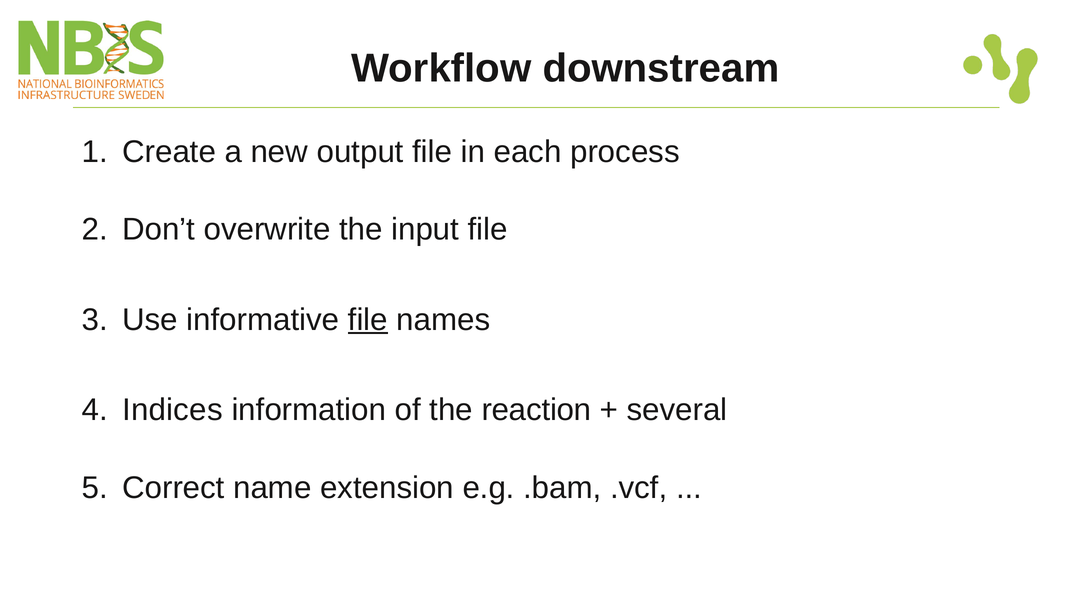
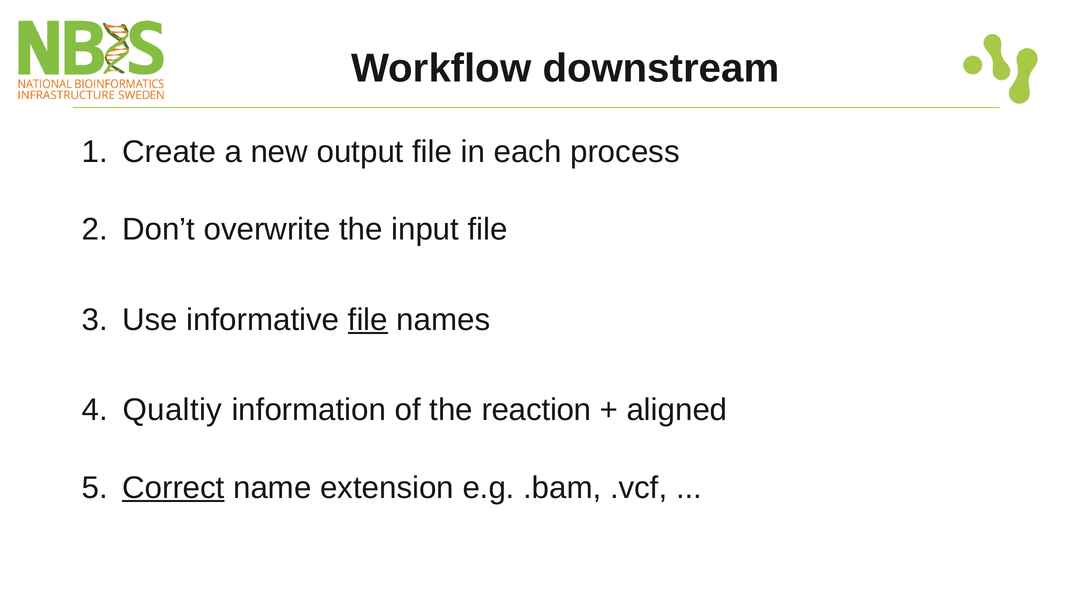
Indices: Indices -> Qualtiy (172, 410)
several: several -> aligned (677, 410)
Correct underline: none -> present (173, 488)
